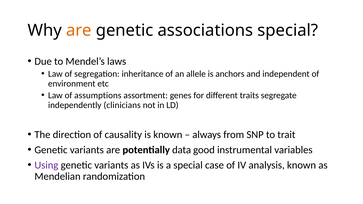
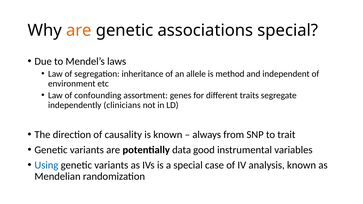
anchors: anchors -> method (230, 74)
assumptions: assumptions -> confounding (98, 95)
Using colour: purple -> blue (46, 165)
